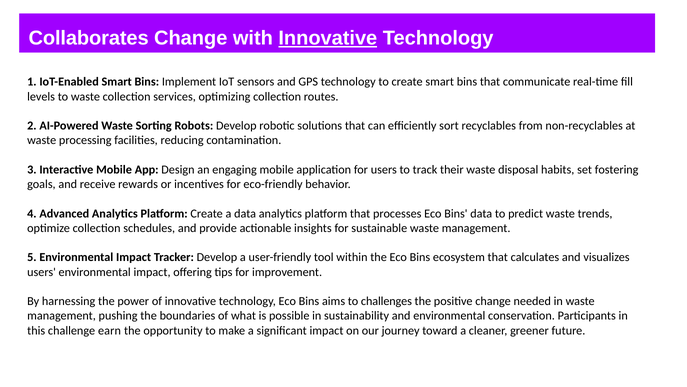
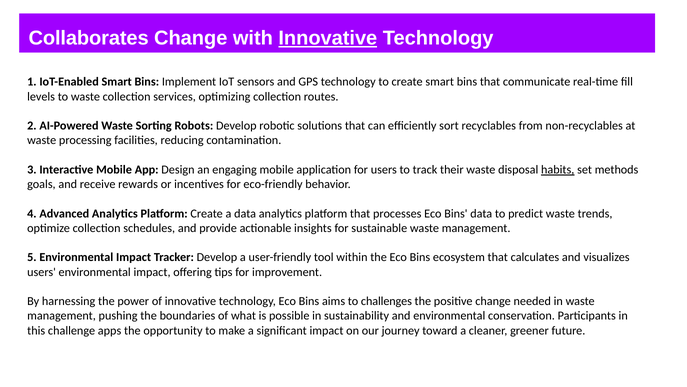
habits underline: none -> present (558, 169)
fostering: fostering -> methods (617, 169)
earn: earn -> apps (110, 330)
